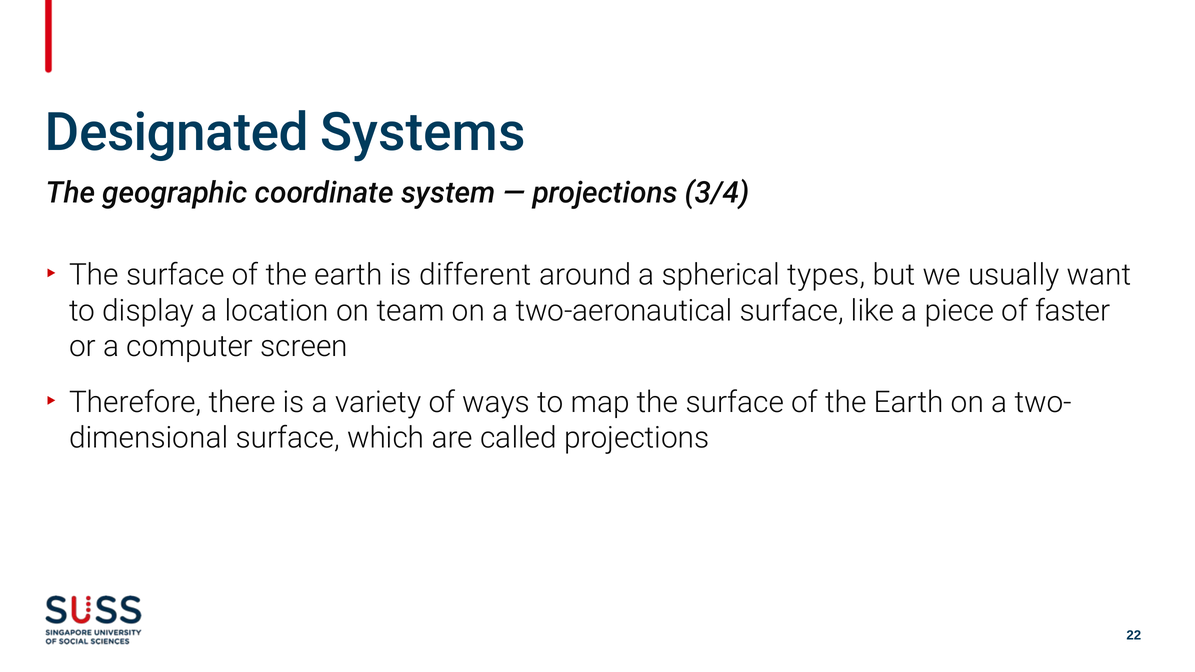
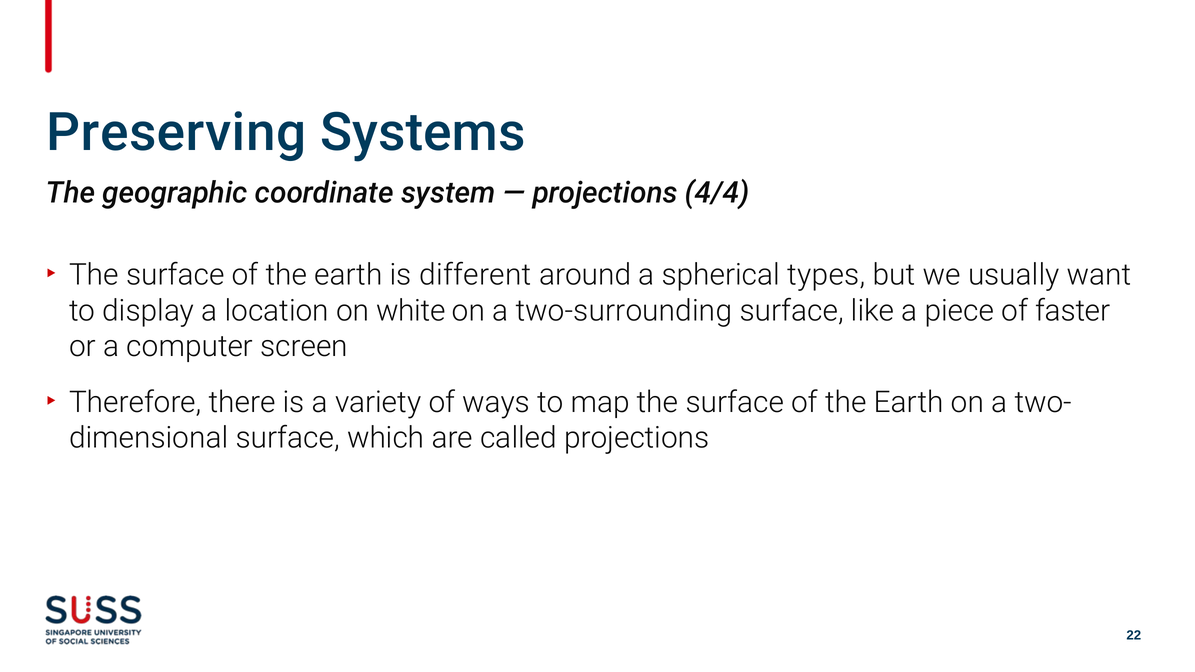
Designated: Designated -> Preserving (176, 133)
3/4: 3/4 -> 4/4 (717, 193)
team: team -> white (411, 311)
two-aeronautical: two-aeronautical -> two-surrounding (624, 311)
